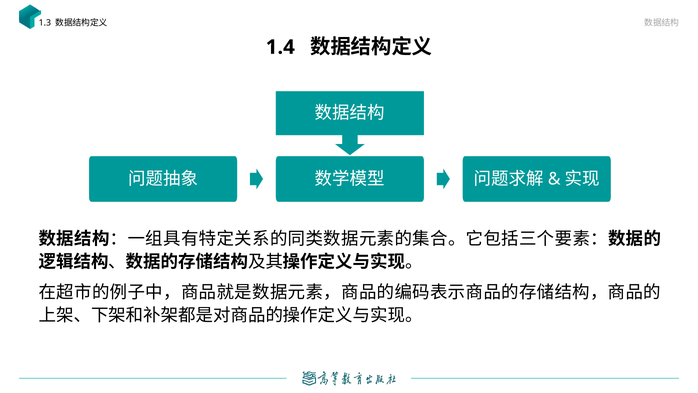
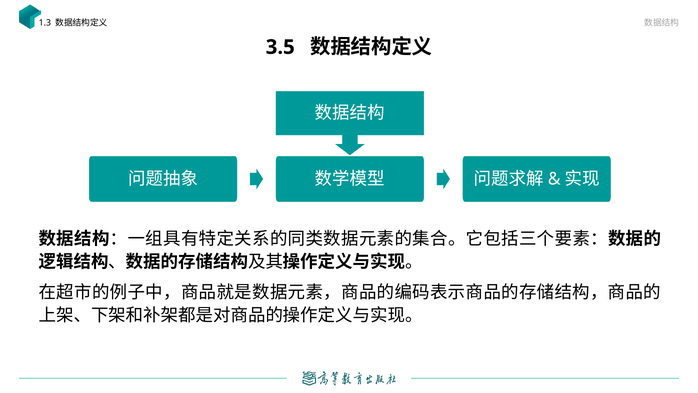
1.4: 1.4 -> 3.5 (280, 47)
